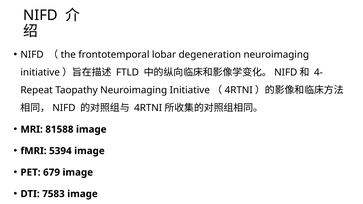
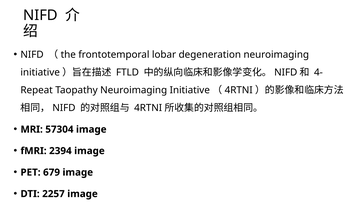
81588: 81588 -> 57304 (59, 130)
5394: 5394 -> 2394 (60, 151)
7583: 7583 -> 2257 (53, 194)
